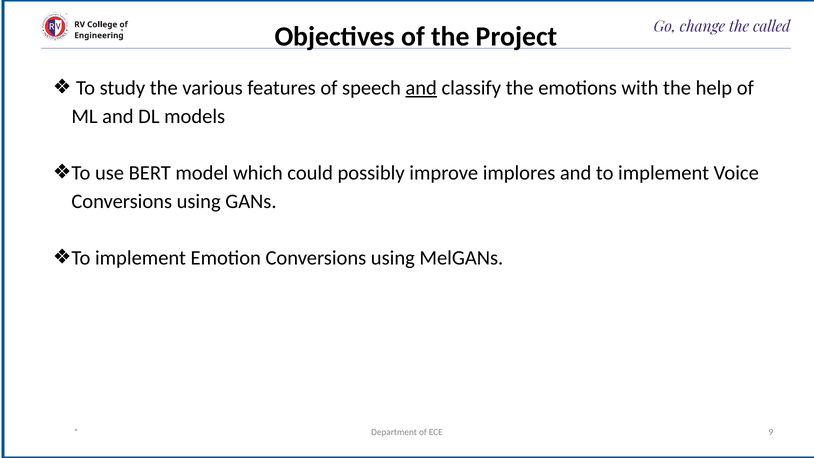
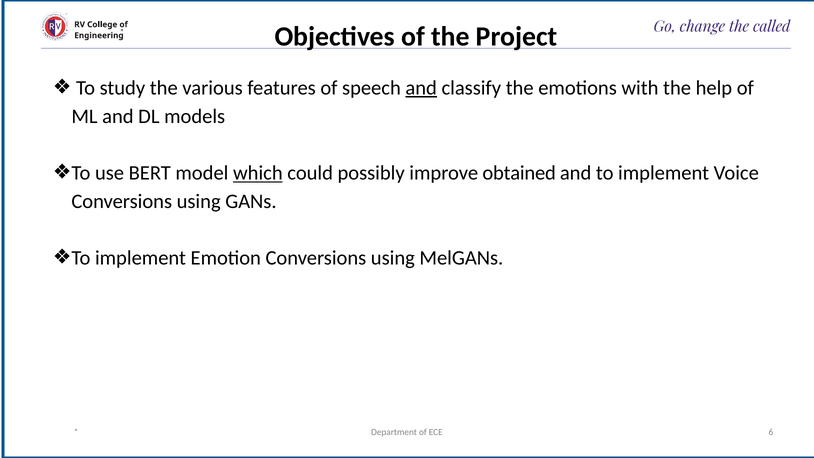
which underline: none -> present (258, 173)
implores: implores -> obtained (519, 173)
9: 9 -> 6 (771, 432)
